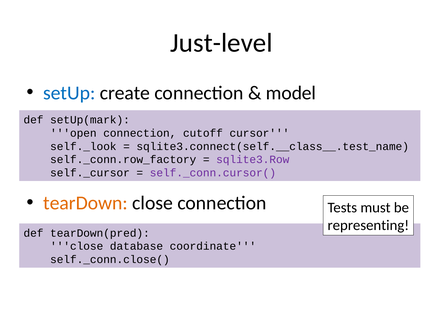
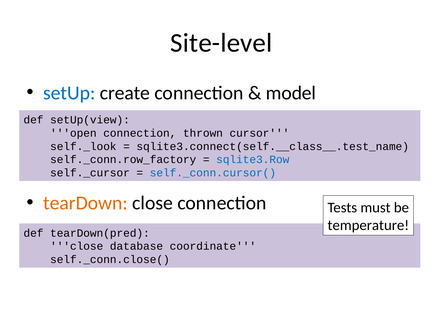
Just-level: Just-level -> Site-level (221, 43)
setUp(mark: setUp(mark -> setUp(view (90, 120)
cutoff: cutoff -> thrown (203, 133)
sqlite3.Row colour: purple -> blue (253, 160)
self._conn.cursor( colour: purple -> blue (213, 173)
representing: representing -> temperature (368, 225)
